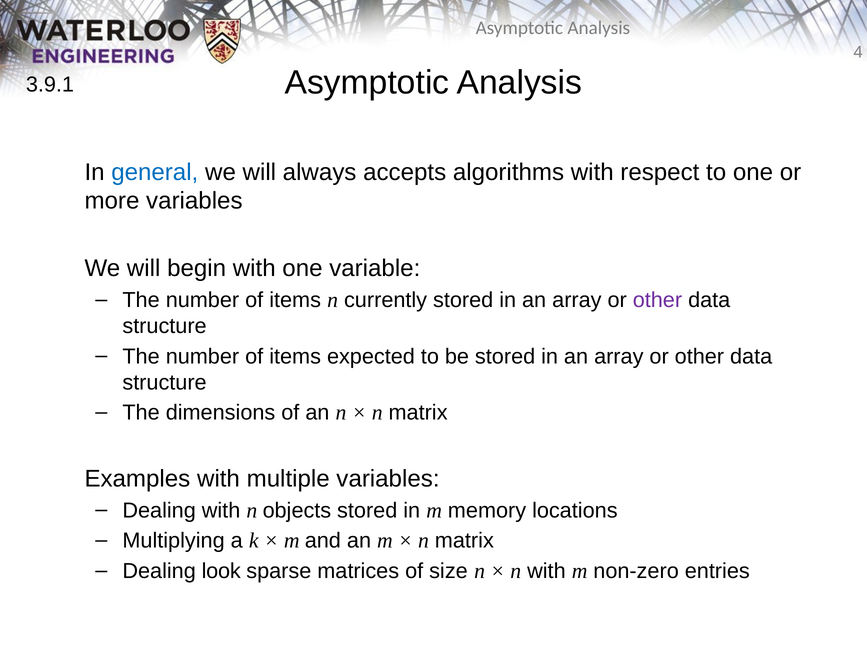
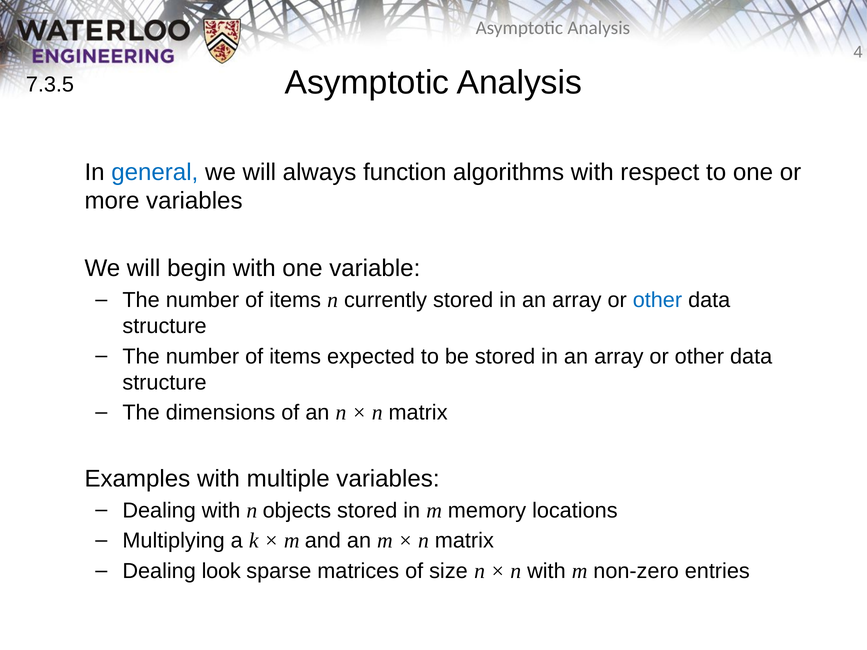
3.9.1: 3.9.1 -> 7.3.5 (50, 84)
accepts: accepts -> function (405, 172)
other colour: purple -> blue (657, 300)
